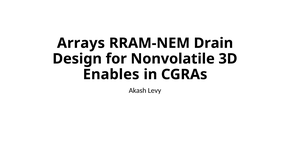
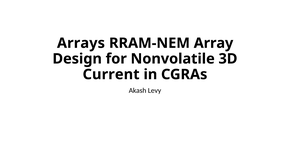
Drain: Drain -> Array (213, 43)
Enables: Enables -> Current (111, 74)
